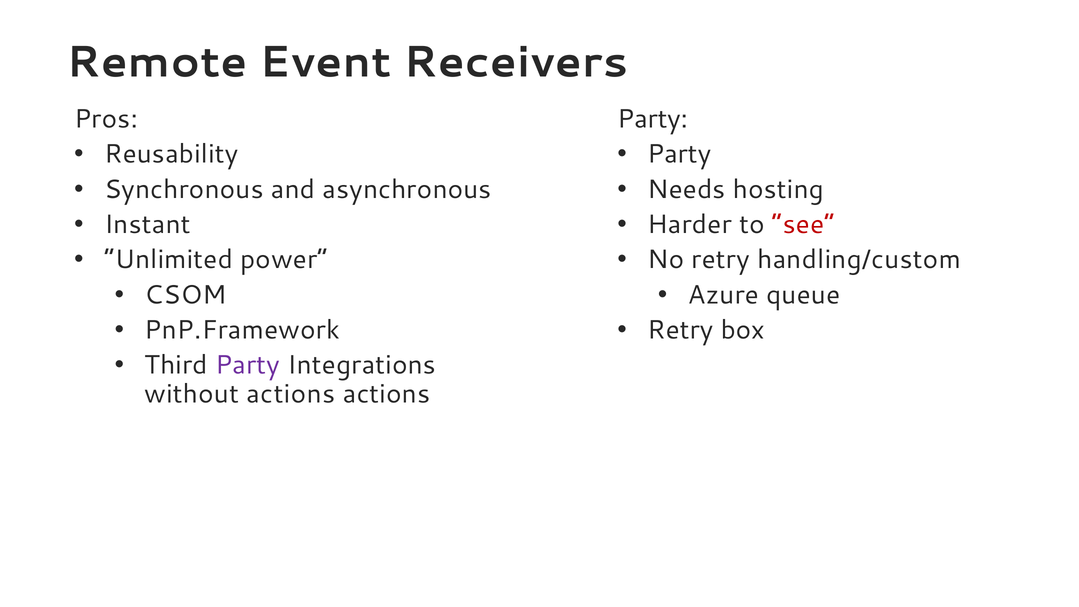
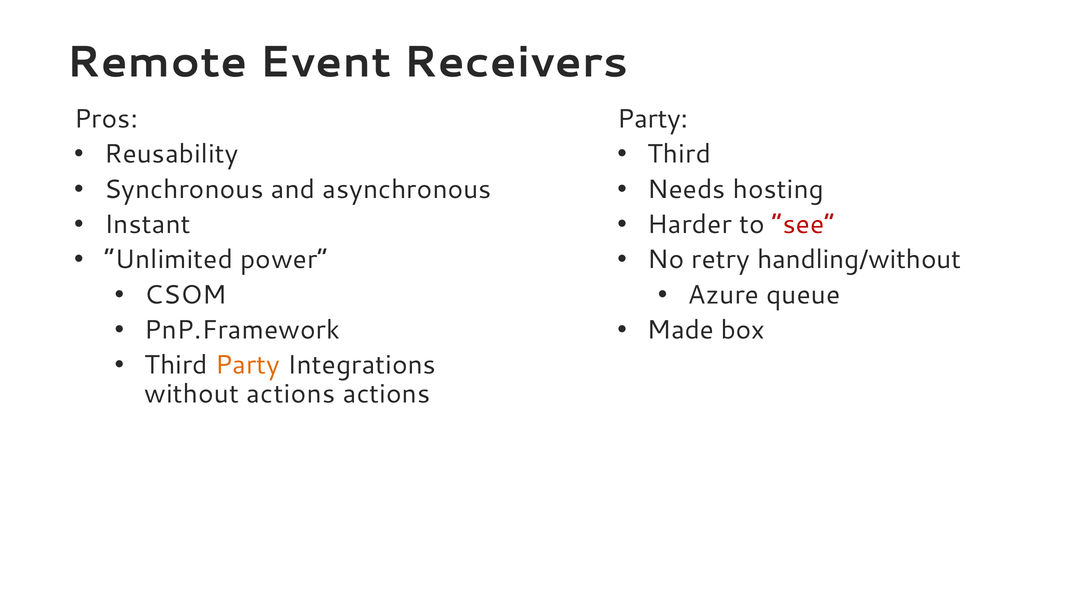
Party: Party -> Third (679, 154)
handling/custom: handling/custom -> handling/without (859, 260)
Retry: Retry -> Made (680, 330)
Party colour: purple -> orange (248, 365)
